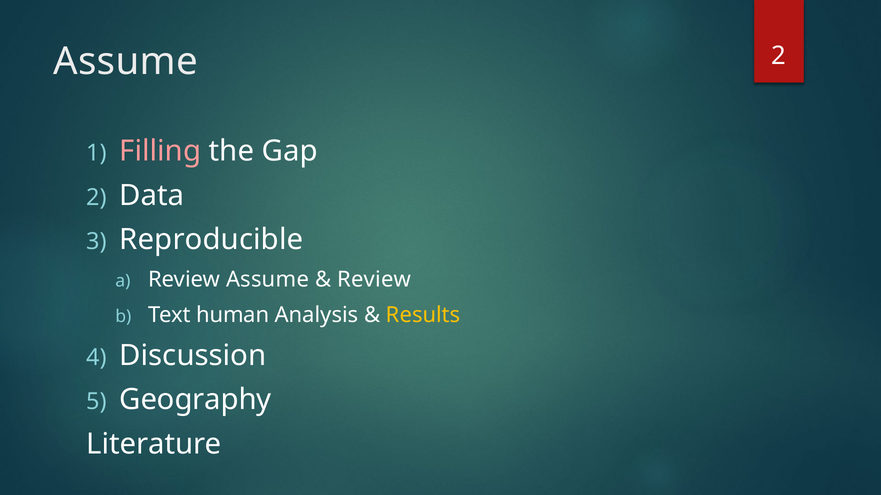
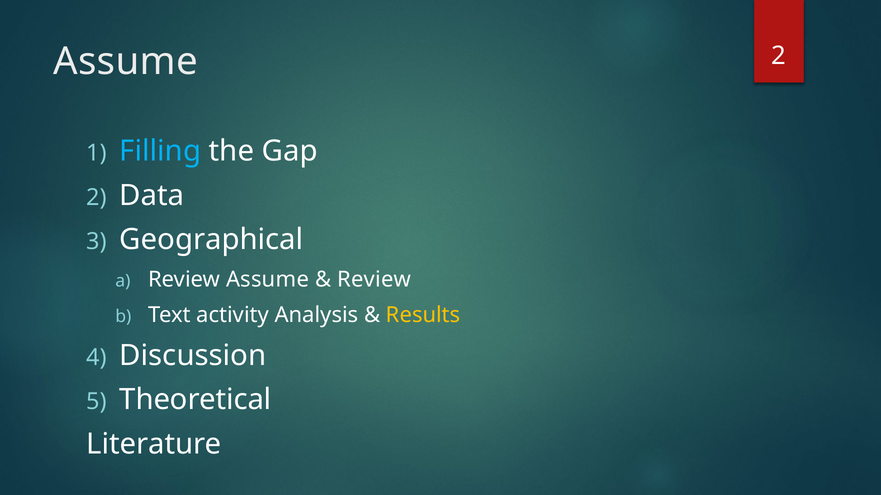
Filling colour: pink -> light blue (160, 151)
Reproducible: Reproducible -> Geographical (211, 240)
human: human -> activity (233, 315)
Geography: Geography -> Theoretical (195, 400)
